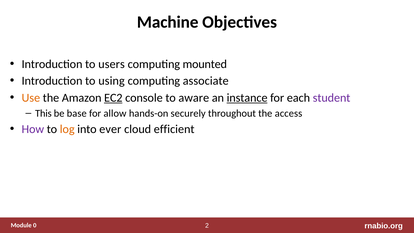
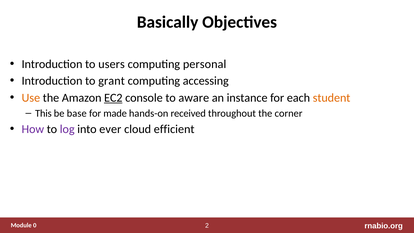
Machine: Machine -> Basically (168, 22)
mounted: mounted -> personal (205, 64)
using: using -> grant (112, 81)
associate: associate -> accessing (206, 81)
instance underline: present -> none (247, 98)
student colour: purple -> orange (332, 98)
allow: allow -> made (115, 113)
securely: securely -> received (188, 113)
access: access -> corner (289, 113)
log colour: orange -> purple (67, 129)
